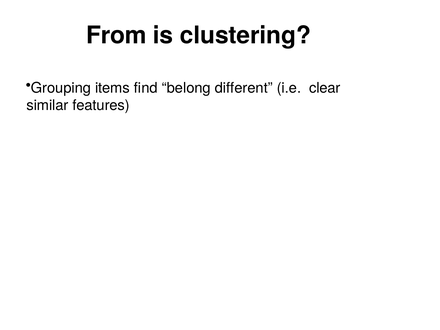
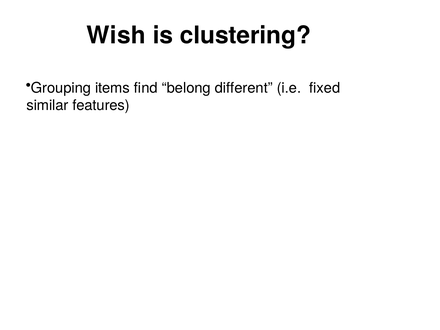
From: From -> Wish (116, 35)
clear: clear -> fixed (325, 88)
